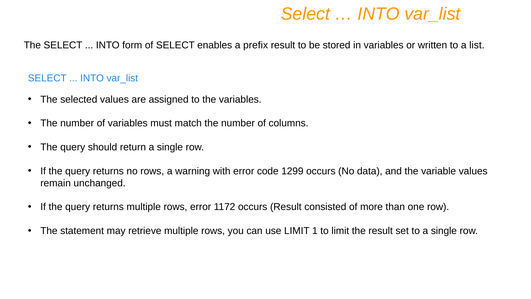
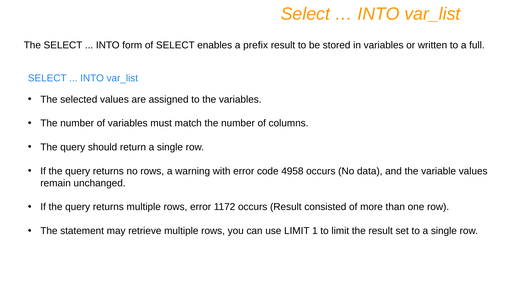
list: list -> full (477, 45)
1299: 1299 -> 4958 (292, 171)
